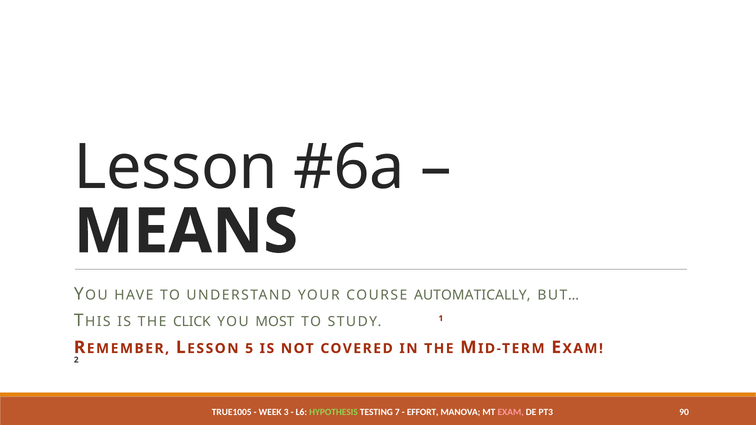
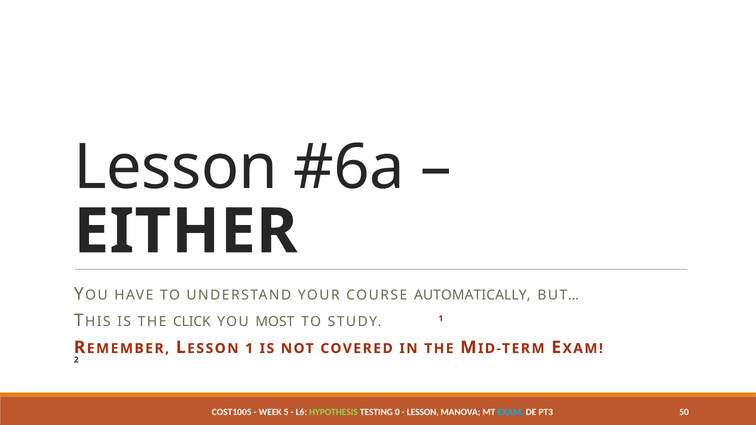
MEANS: MEANS -> EITHER (186, 232)
5: 5 -> 1 (249, 349)
TRUE1005: TRUE1005 -> COST1005 (232, 412)
3: 3 -> 5 (286, 412)
7: 7 -> 0 (397, 412)
EFFORT: EFFORT -> LESSON (423, 412)
EXAM colour: pink -> light blue (511, 412)
90: 90 -> 50 (684, 412)
